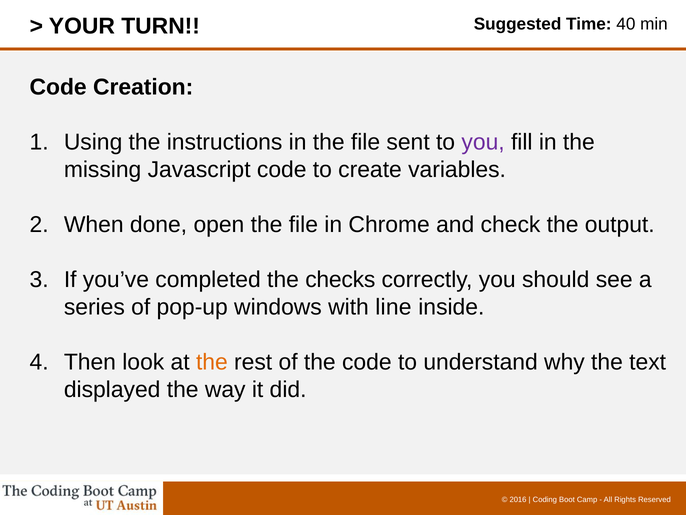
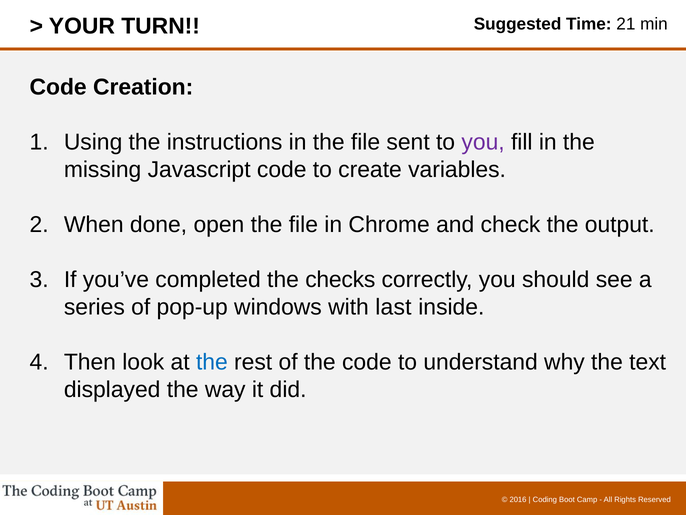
40: 40 -> 21 (626, 24)
line: line -> last (393, 307)
the colour: orange -> blue (212, 362)
